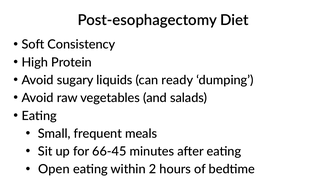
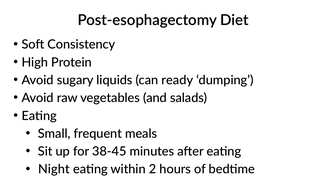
66-45: 66-45 -> 38-45 (109, 151)
Open: Open -> Night (54, 169)
